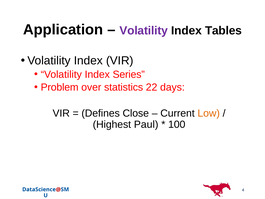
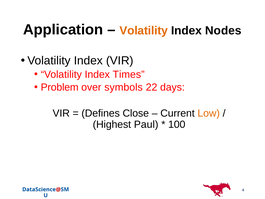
Volatility colour: purple -> orange (144, 31)
Tables: Tables -> Nodes (223, 31)
Series: Series -> Times (129, 74)
statistics: statistics -> symbols (124, 87)
